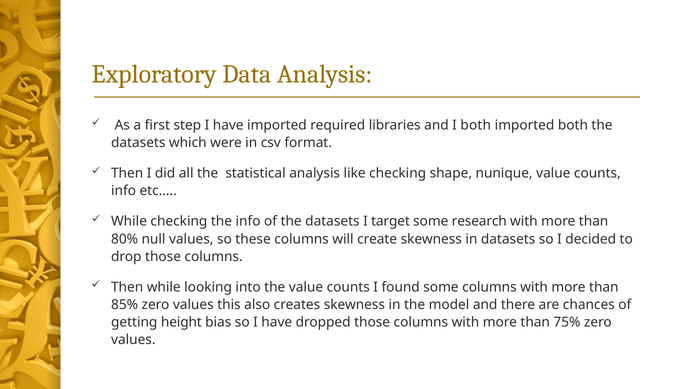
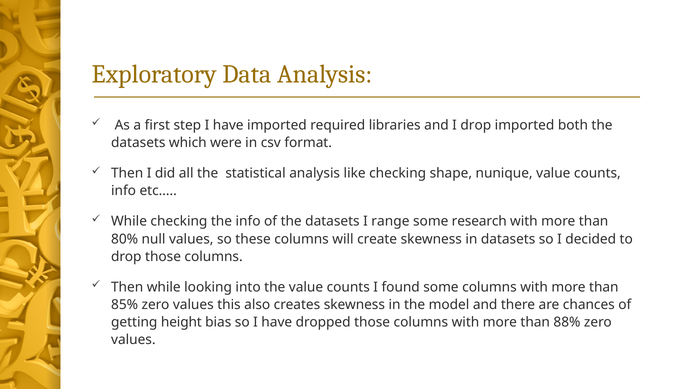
I both: both -> drop (476, 125)
target: target -> range (390, 222)
75%: 75% -> 88% (567, 323)
